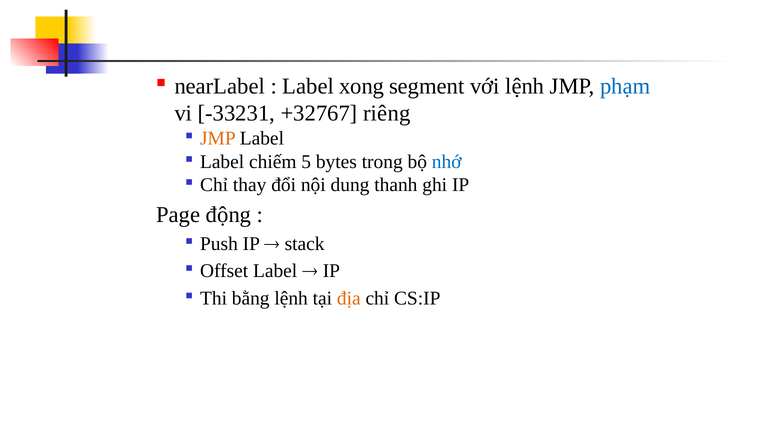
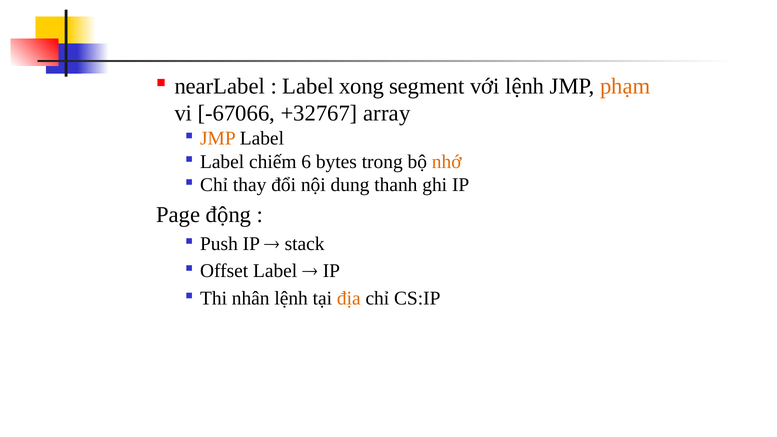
phạm colour: blue -> orange (625, 86)
-33231: -33231 -> -67066 (236, 113)
riêng: riêng -> array (387, 113)
5: 5 -> 6 (306, 162)
nhớ colour: blue -> orange (447, 162)
bằng: bằng -> nhân (251, 298)
